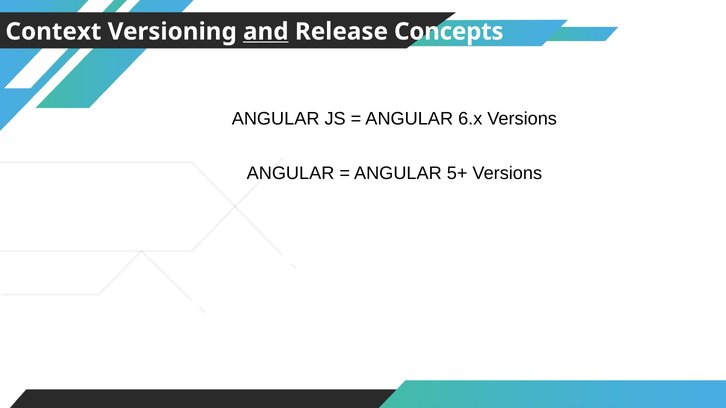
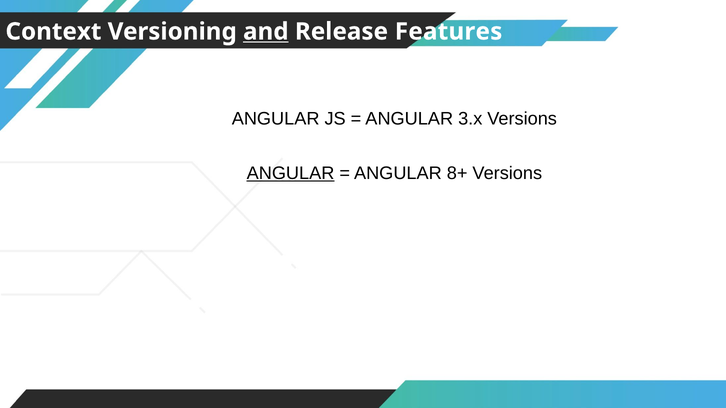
Concepts: Concepts -> Features (449, 32)
6.x: 6.x -> 3.x (470, 119)
ANGULAR underline: none -> present (291, 173)
5+: 5+ -> 8+ (457, 173)
